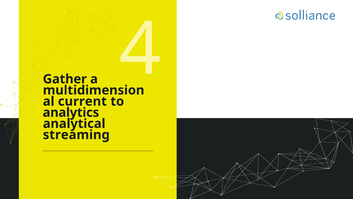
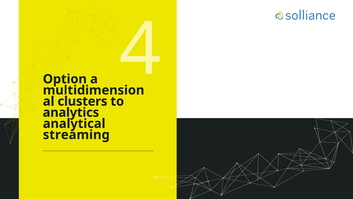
Gather: Gather -> Option (65, 79)
current: current -> clusters (82, 101)
